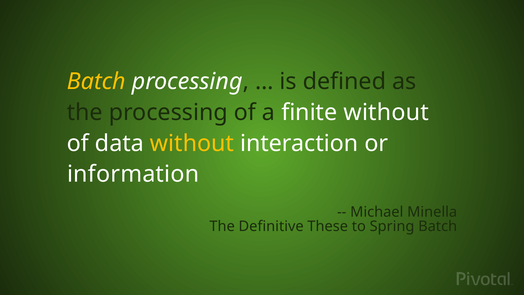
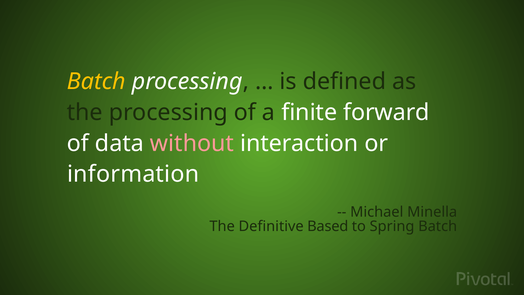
finite without: without -> forward (386, 112)
without colour: yellow -> pink (192, 143)
These: These -> Based (328, 226)
